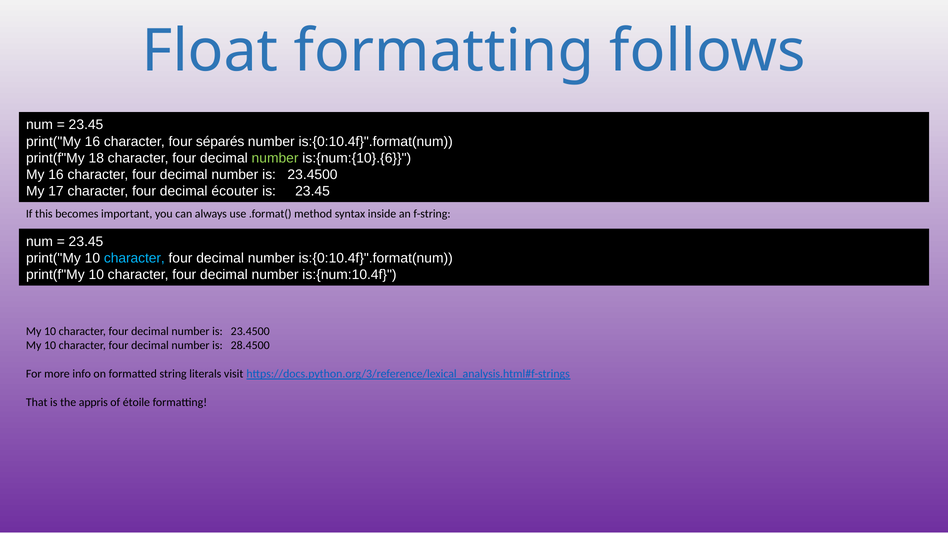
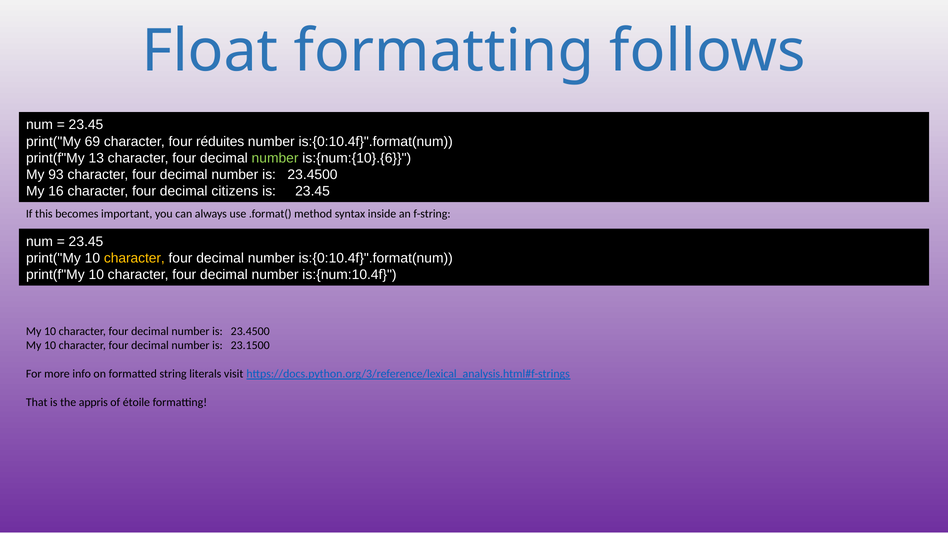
print("My 16: 16 -> 69 (92, 142)
séparés: séparés -> réduites (220, 142)
18: 18 -> 13 (96, 158)
My 16: 16 -> 93 (56, 175)
17: 17 -> 16 (56, 191)
écouter: écouter -> citizens (235, 191)
character colour: light blue -> yellow (134, 258)
28.4500: 28.4500 -> 23.1500 (250, 346)
